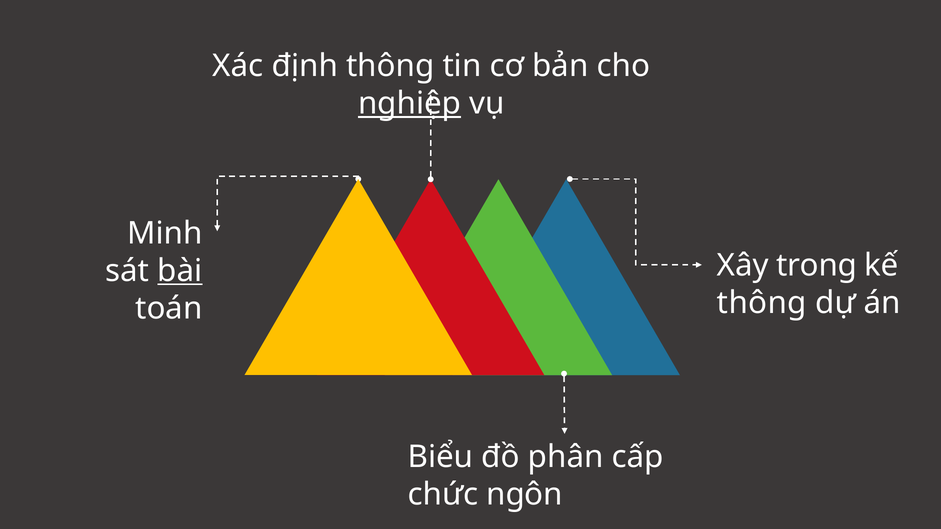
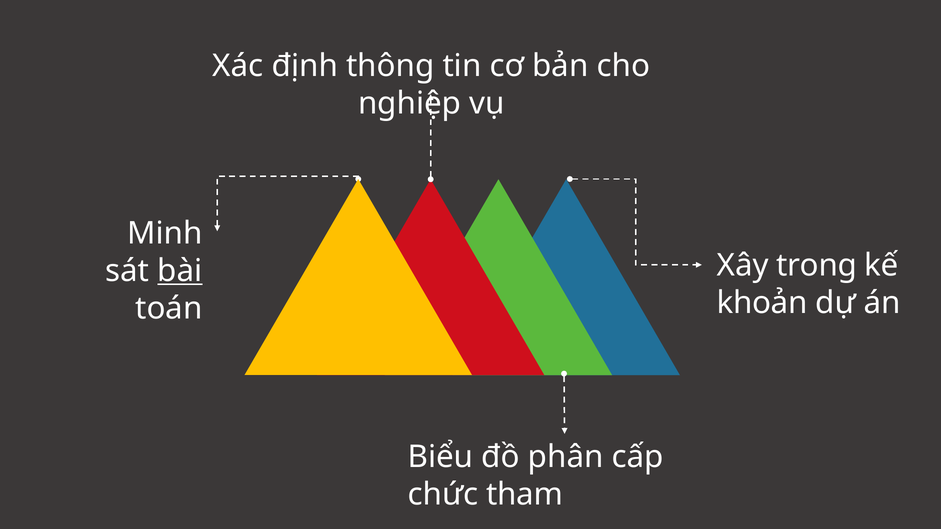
nghiệp underline: present -> none (410, 103)
thông: thông -> khoản (762, 303)
ngôn: ngôn -> tham (524, 495)
